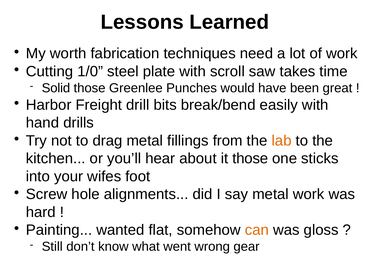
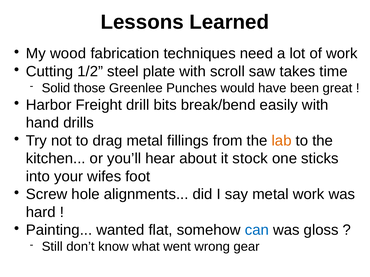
worth: worth -> wood (68, 54)
1/0: 1/0 -> 1/2 (90, 72)
it those: those -> stock (250, 159)
can colour: orange -> blue (257, 230)
